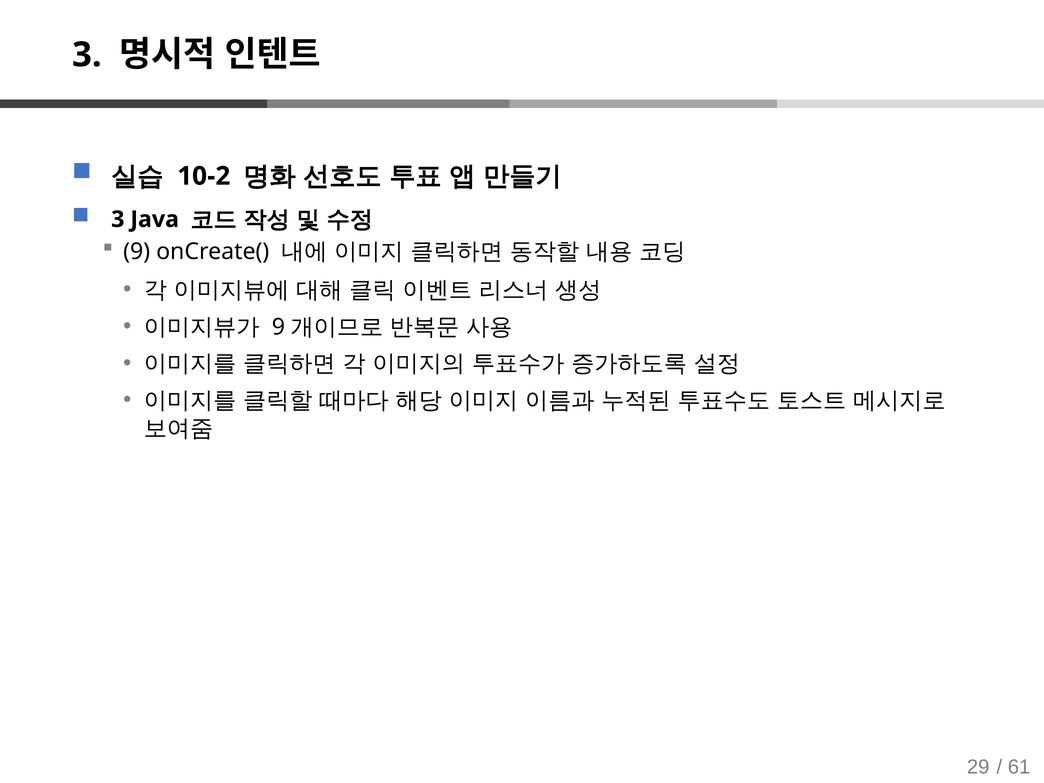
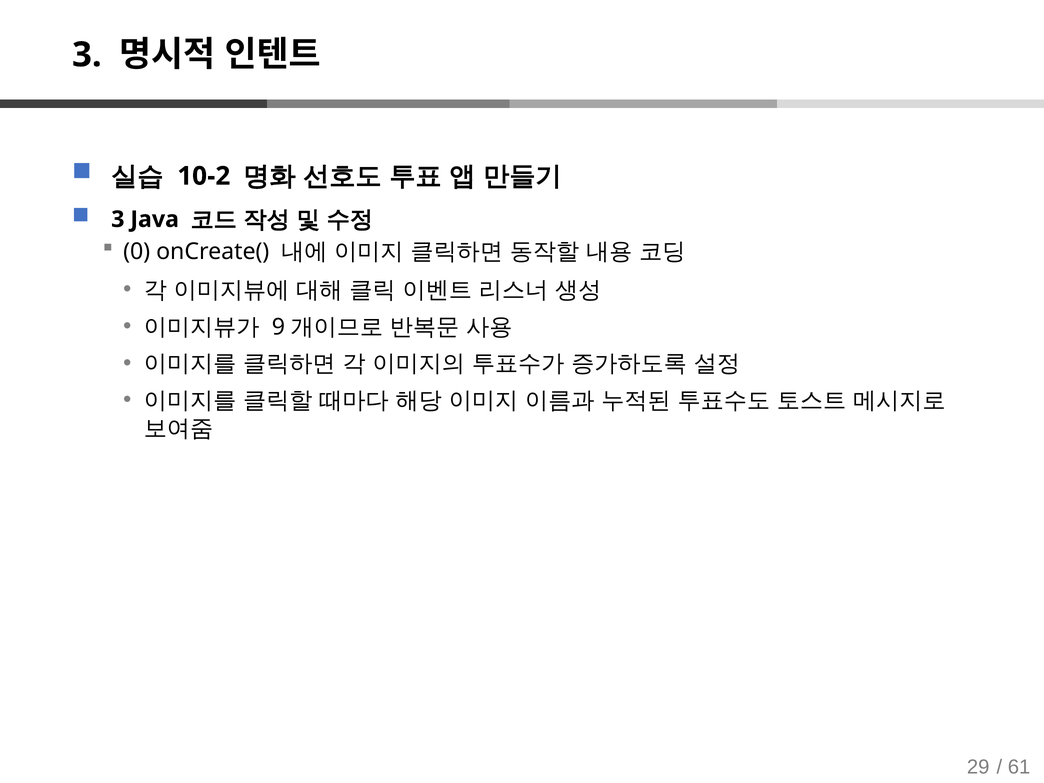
9: 9 -> 0 (137, 252)
